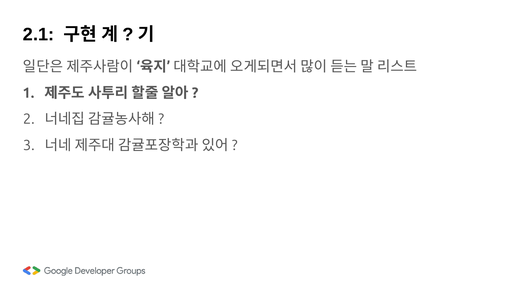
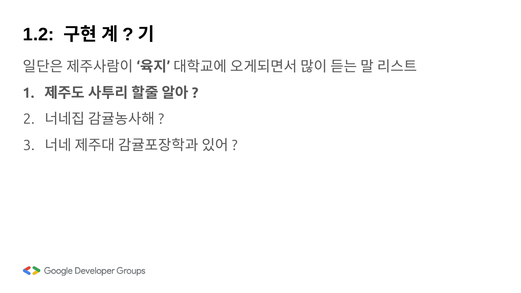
2.1: 2.1 -> 1.2 (39, 35)
